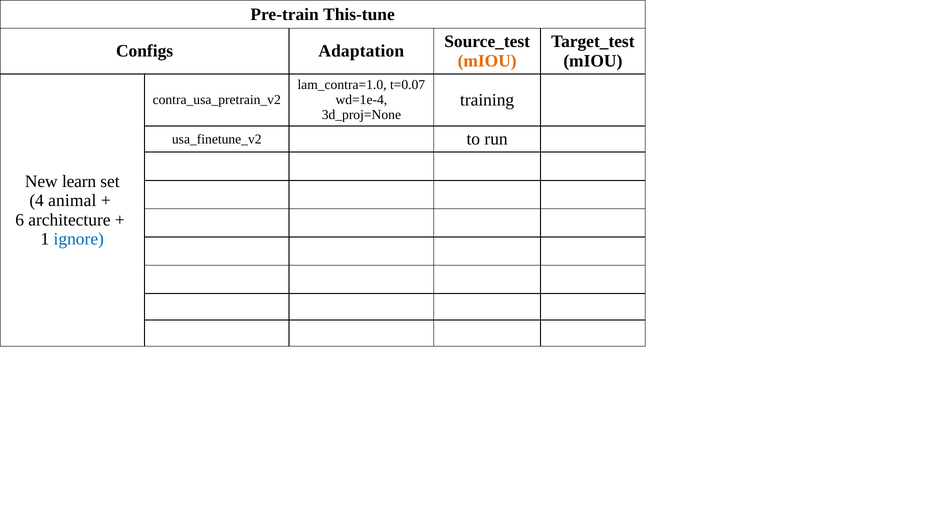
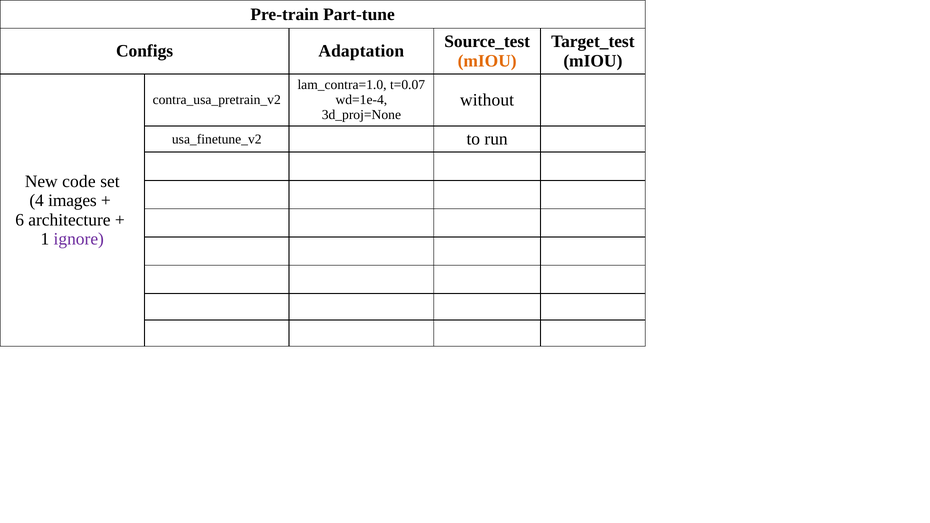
This-tune: This-tune -> Part-tune (359, 14)
training: training -> without (487, 100)
learn: learn -> code (79, 181)
animal: animal -> images (72, 201)
ignore colour: blue -> purple (79, 239)
